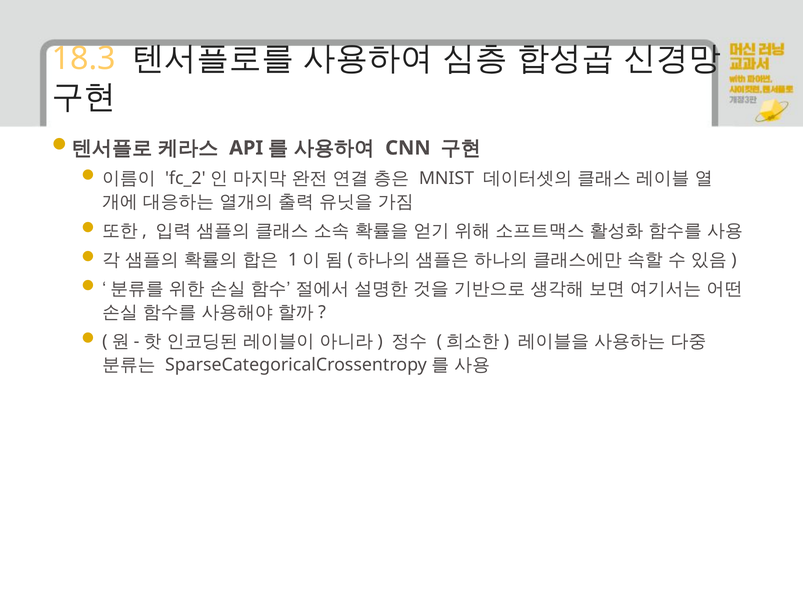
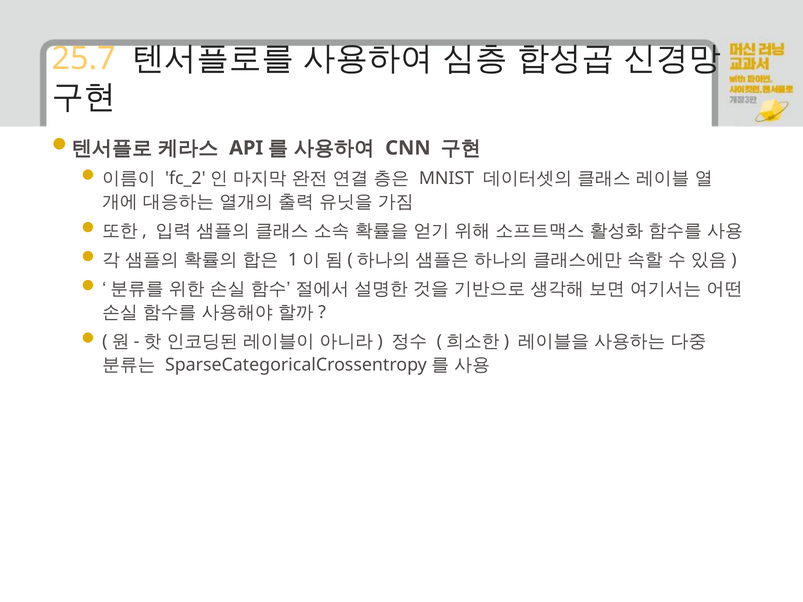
18.3: 18.3 -> 25.7 (84, 58)
